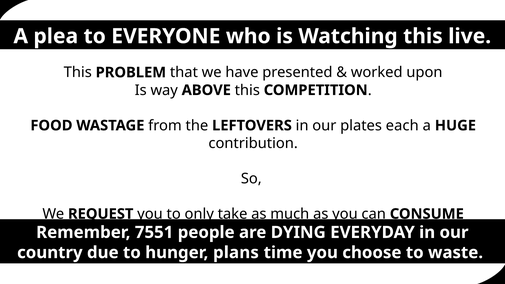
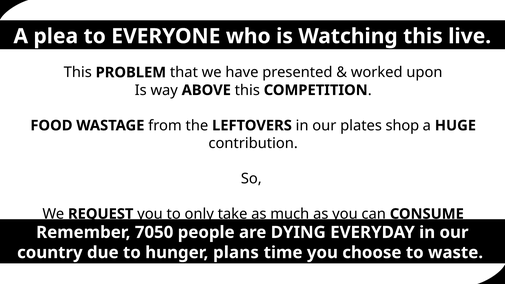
each: each -> shop (402, 126)
7551: 7551 -> 7050 (154, 232)
